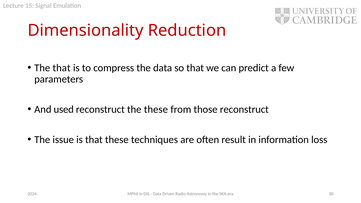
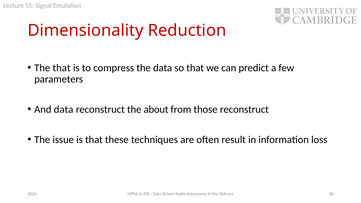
And used: used -> data (64, 109)
the these: these -> about (156, 109)
